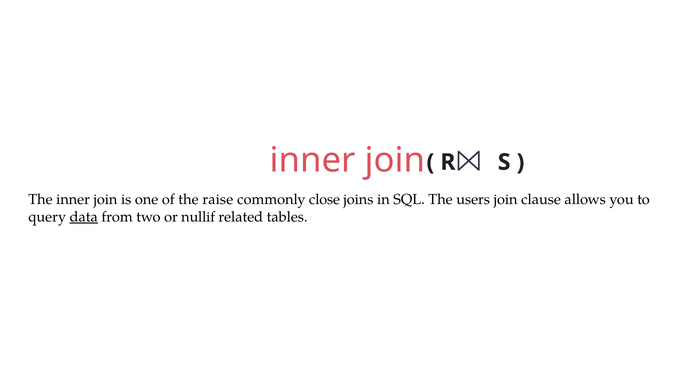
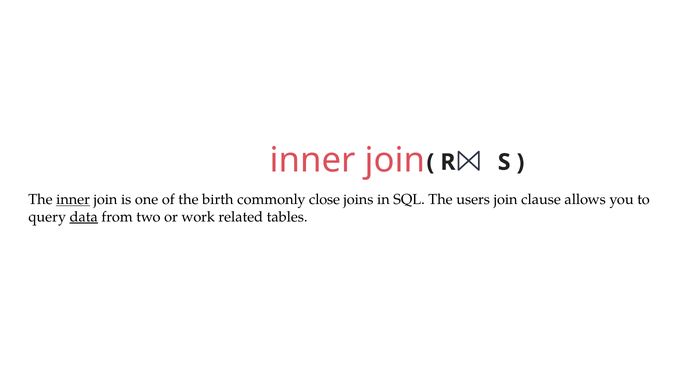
inner underline: none -> present (73, 199)
raise: raise -> birth (218, 199)
nullif: nullif -> work (198, 217)
